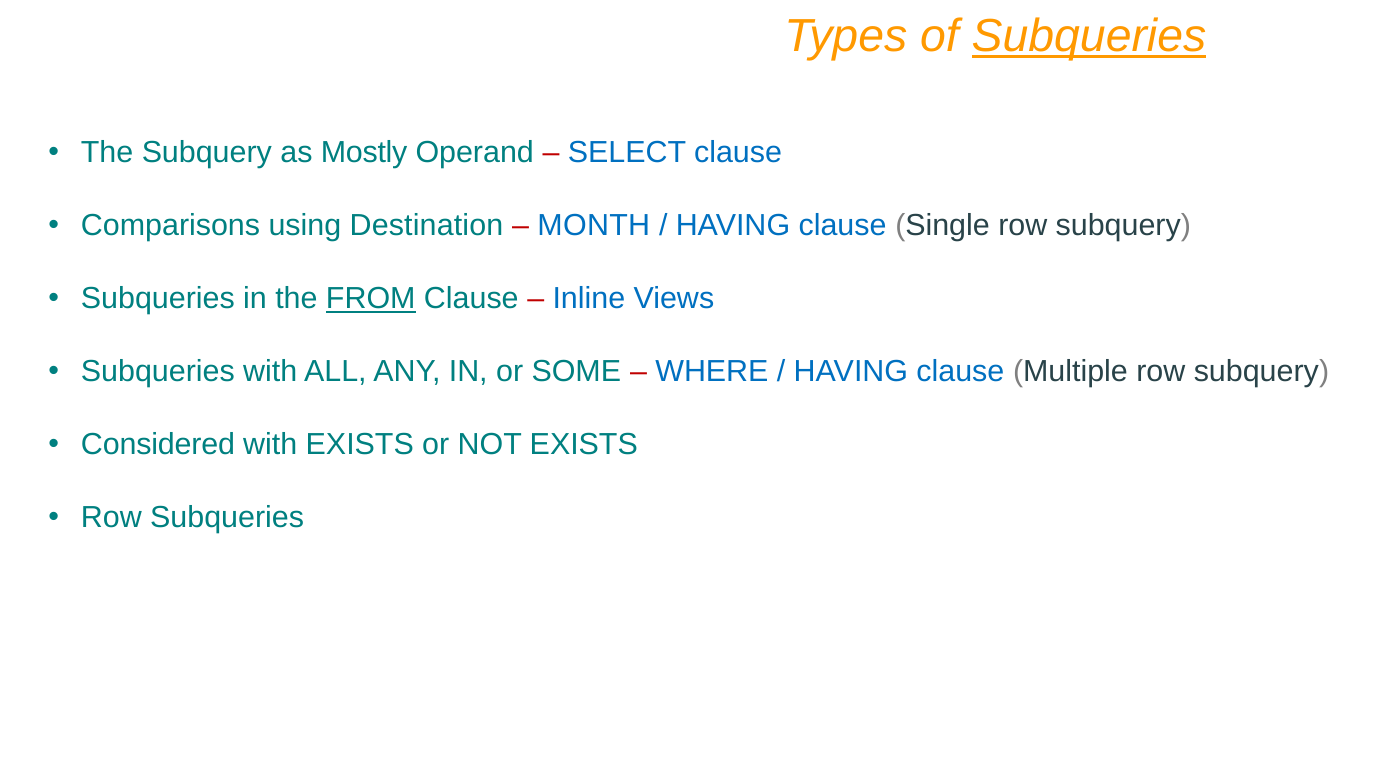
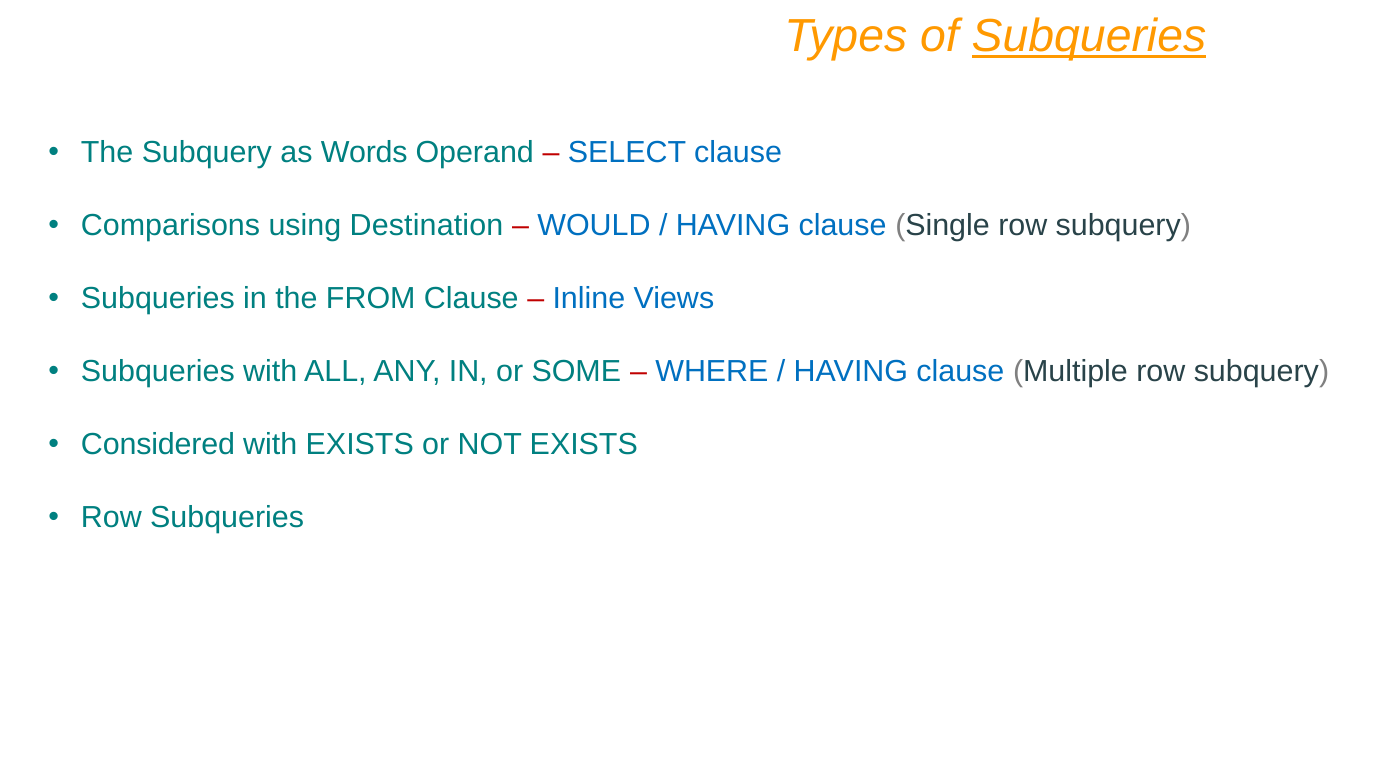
Mostly: Mostly -> Words (364, 153)
MONTH: MONTH -> WOULD (594, 226)
FROM underline: present -> none (371, 299)
